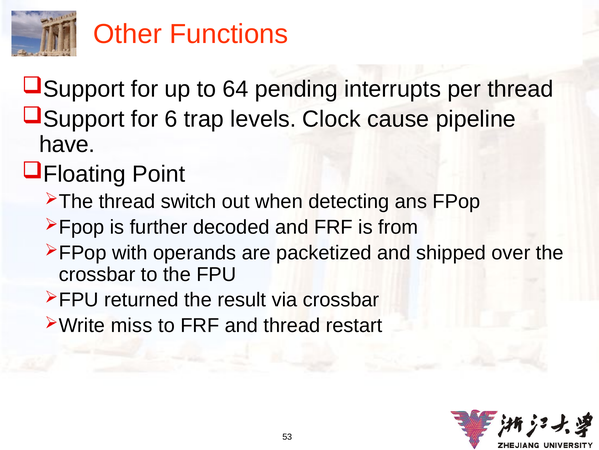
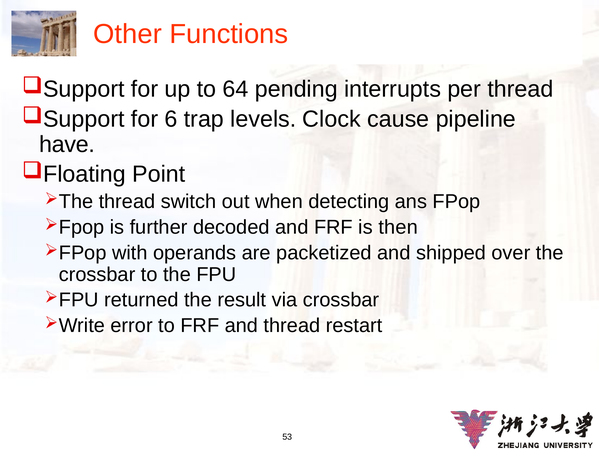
from: from -> then (398, 227)
miss: miss -> error (132, 325)
